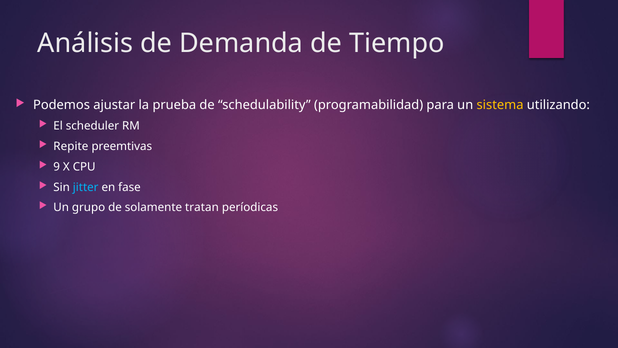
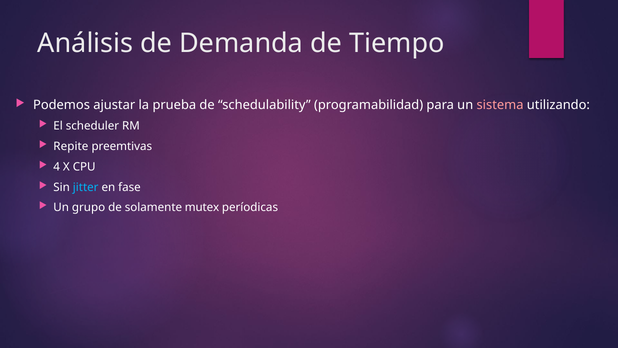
sistema colour: yellow -> pink (500, 105)
9: 9 -> 4 (57, 167)
tratan: tratan -> mutex (202, 207)
